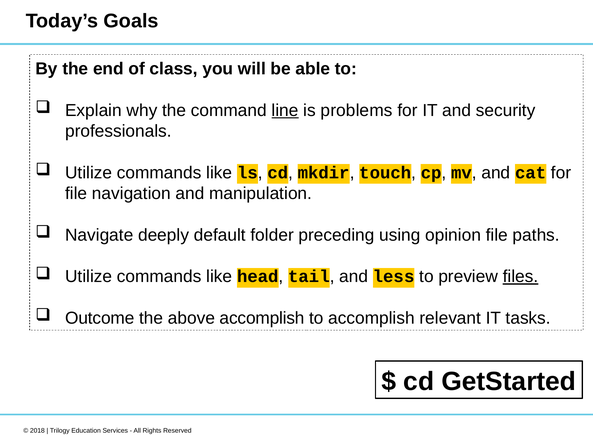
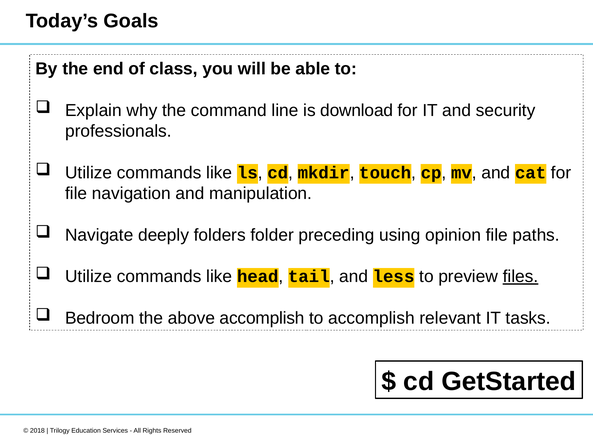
line underline: present -> none (285, 110)
problems: problems -> download (357, 110)
default: default -> folders (220, 235)
Outcome: Outcome -> Bedroom (100, 318)
